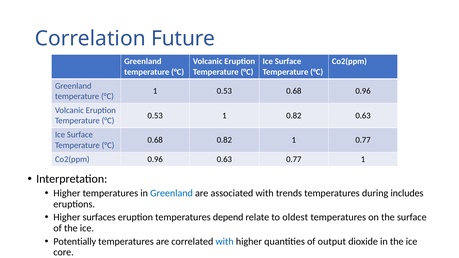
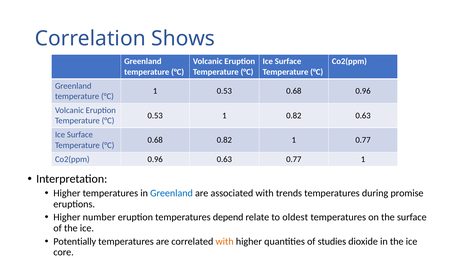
Future: Future -> Shows (183, 39)
includes: includes -> promise (407, 193)
surfaces: surfaces -> number (99, 217)
with colour: blue -> orange (225, 242)
output: output -> studies (332, 242)
